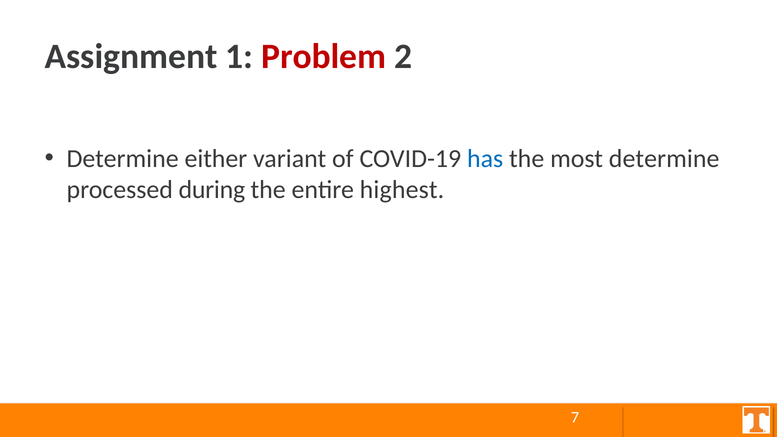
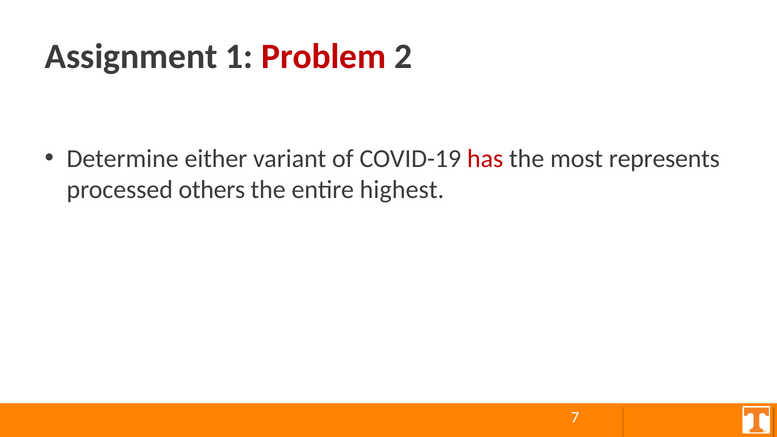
has colour: blue -> red (485, 159)
most determine: determine -> represents (664, 159)
during: during -> others (212, 190)
